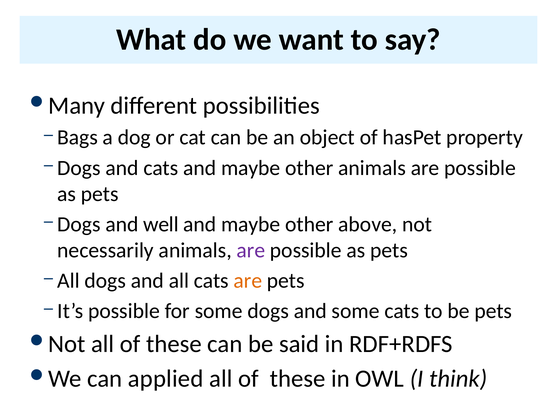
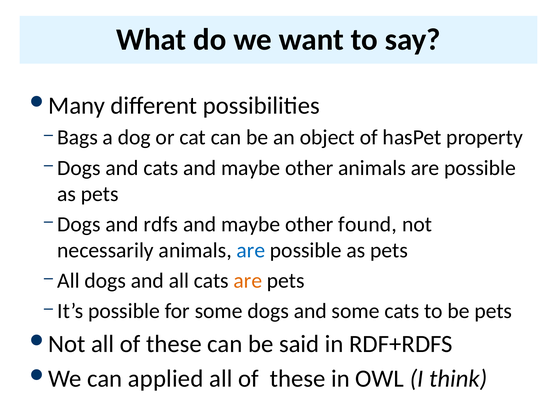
well: well -> rdfs (161, 224)
above: above -> found (368, 224)
are colour: purple -> blue (251, 250)
